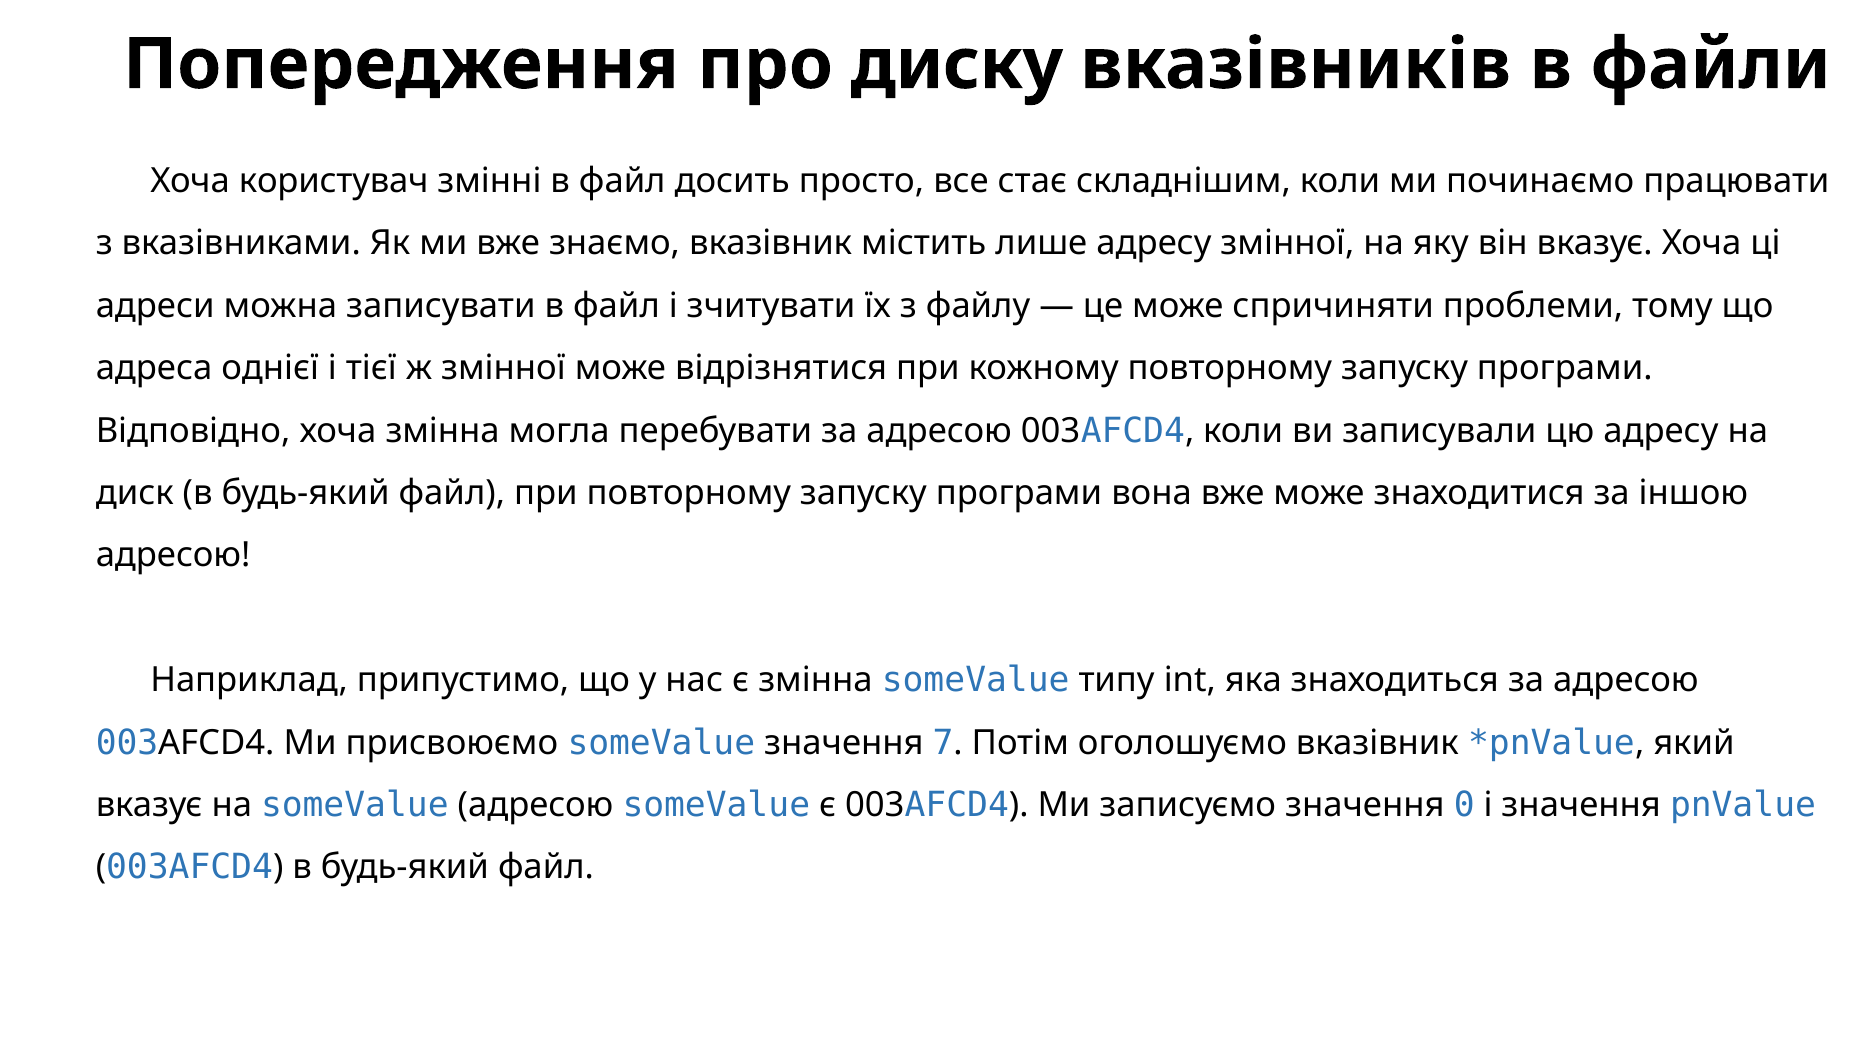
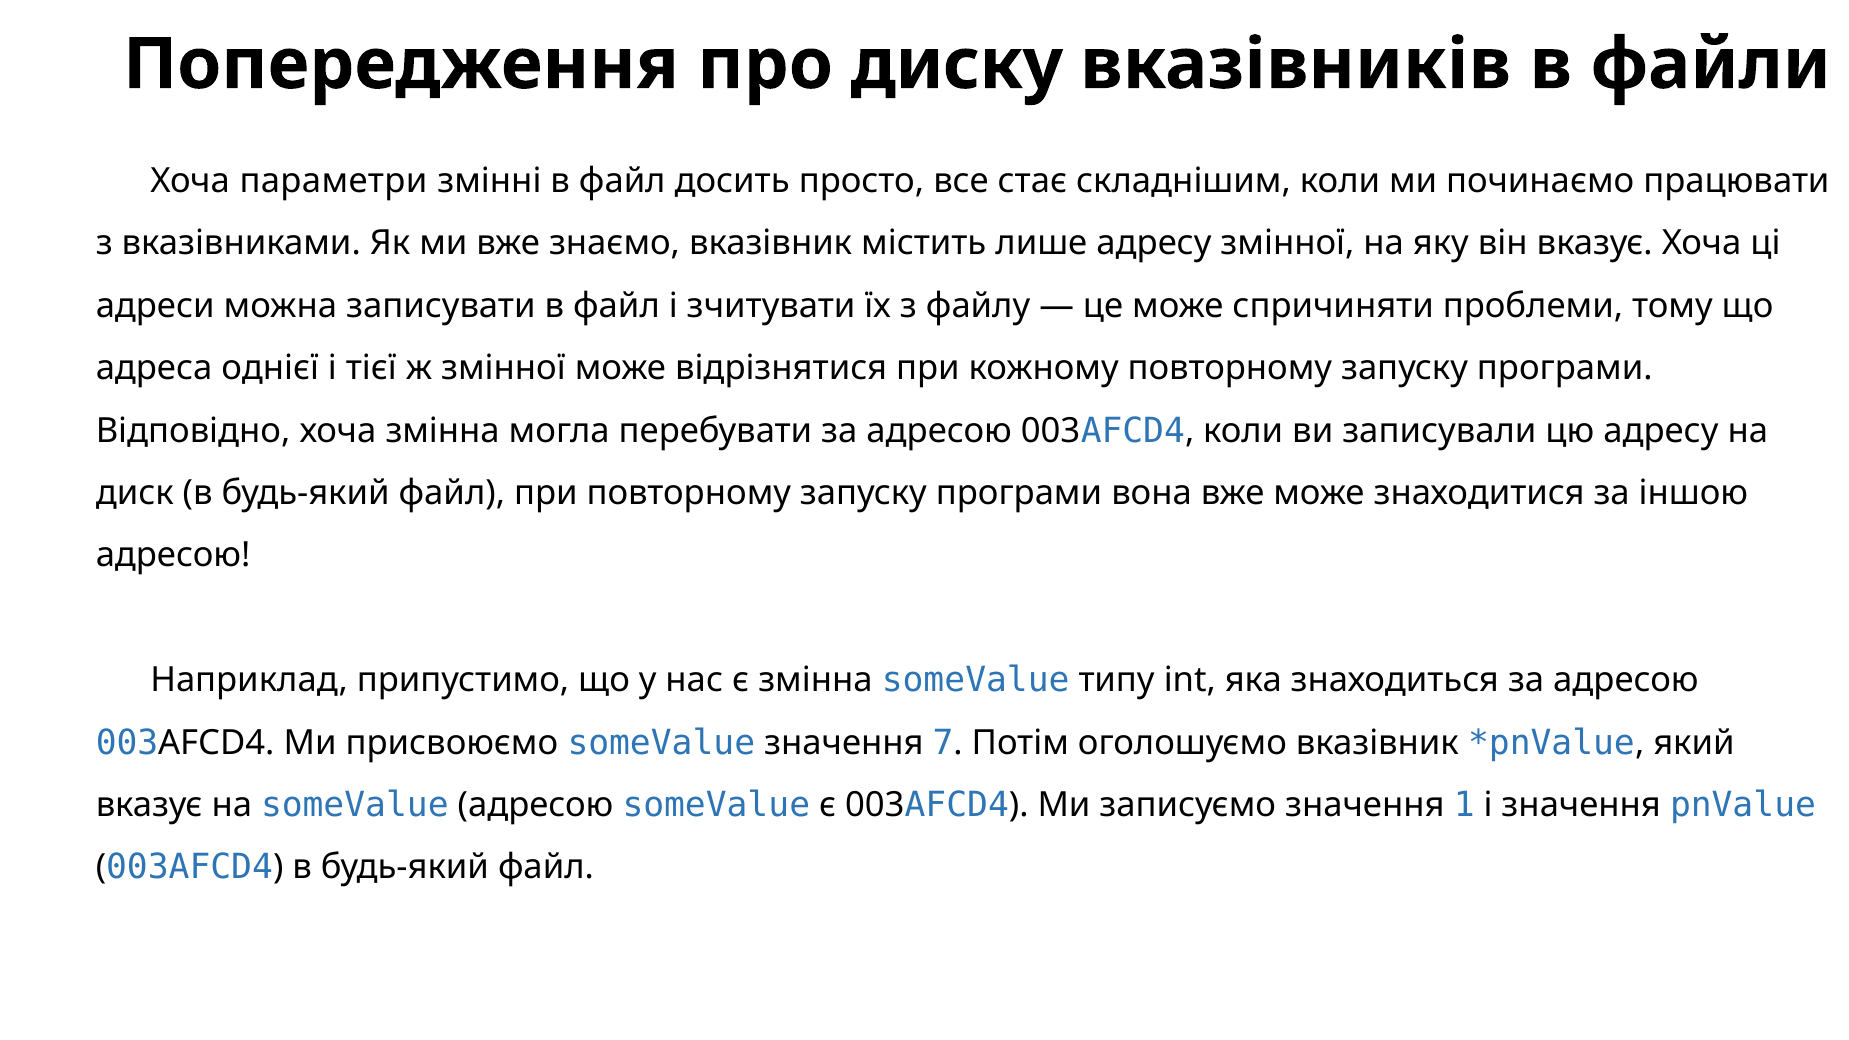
користувач: користувач -> параметри (333, 181)
0: 0 -> 1 (1464, 805)
